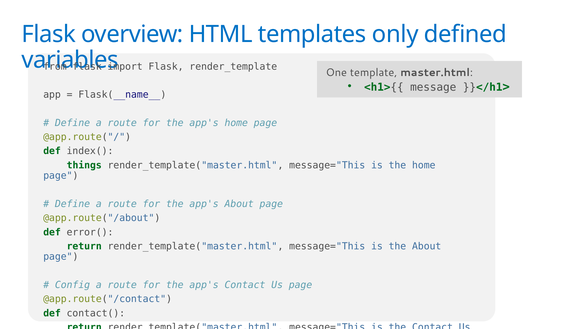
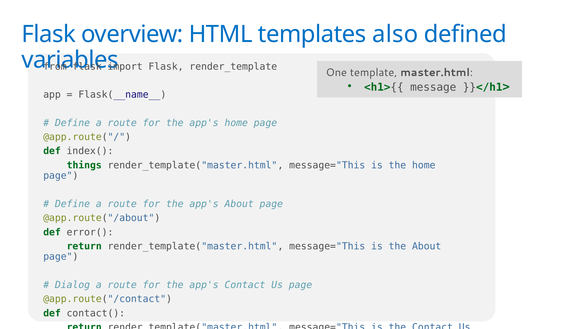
only: only -> also (395, 34)
Config: Config -> Dialog (72, 285)
